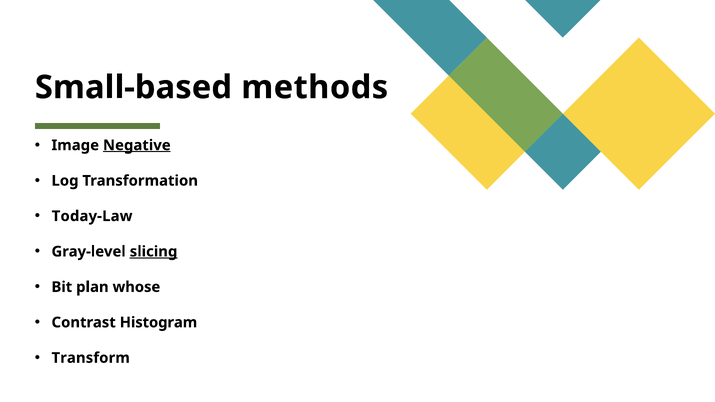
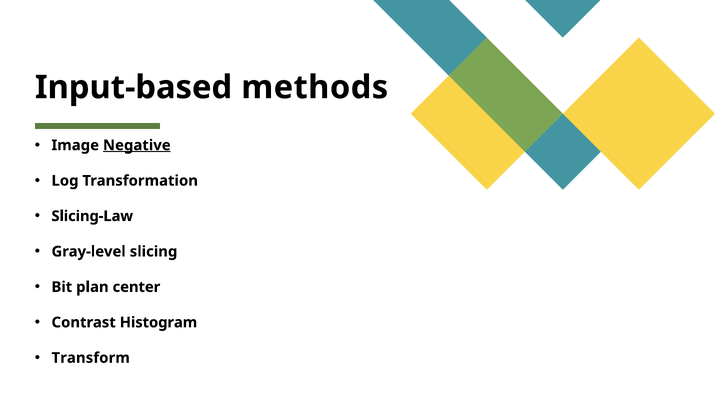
Small-based: Small-based -> Input-based (134, 87)
Today-Law: Today-Law -> Slicing-Law (92, 216)
slicing underline: present -> none (154, 252)
whose: whose -> center (136, 287)
